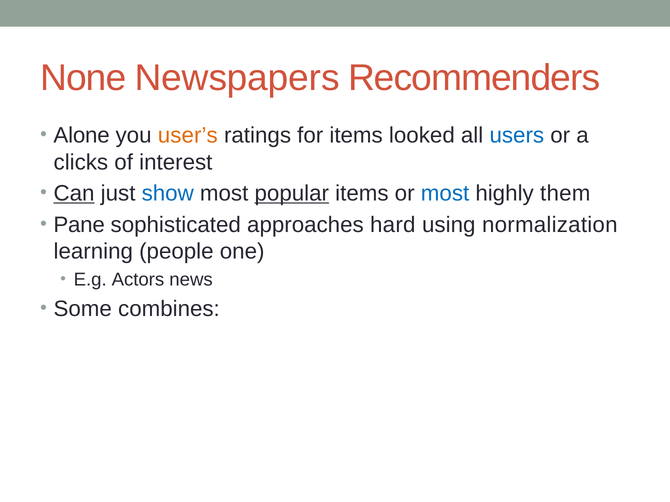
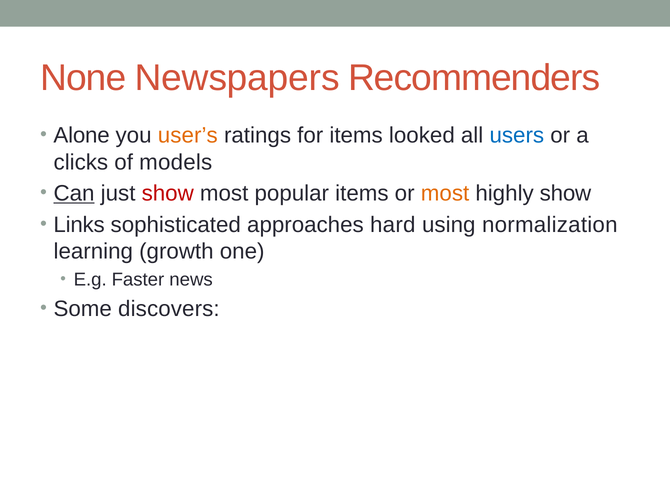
interest: interest -> models (176, 162)
show colour: blue -> red (168, 194)
popular underline: present -> none (292, 194)
most colour: blue -> orange (445, 194)
highly them: them -> show (565, 194)
Pane: Pane -> Links (79, 225)
people: people -> growth (176, 252)
Actors: Actors -> Faster (138, 280)
combines: combines -> discovers (169, 309)
